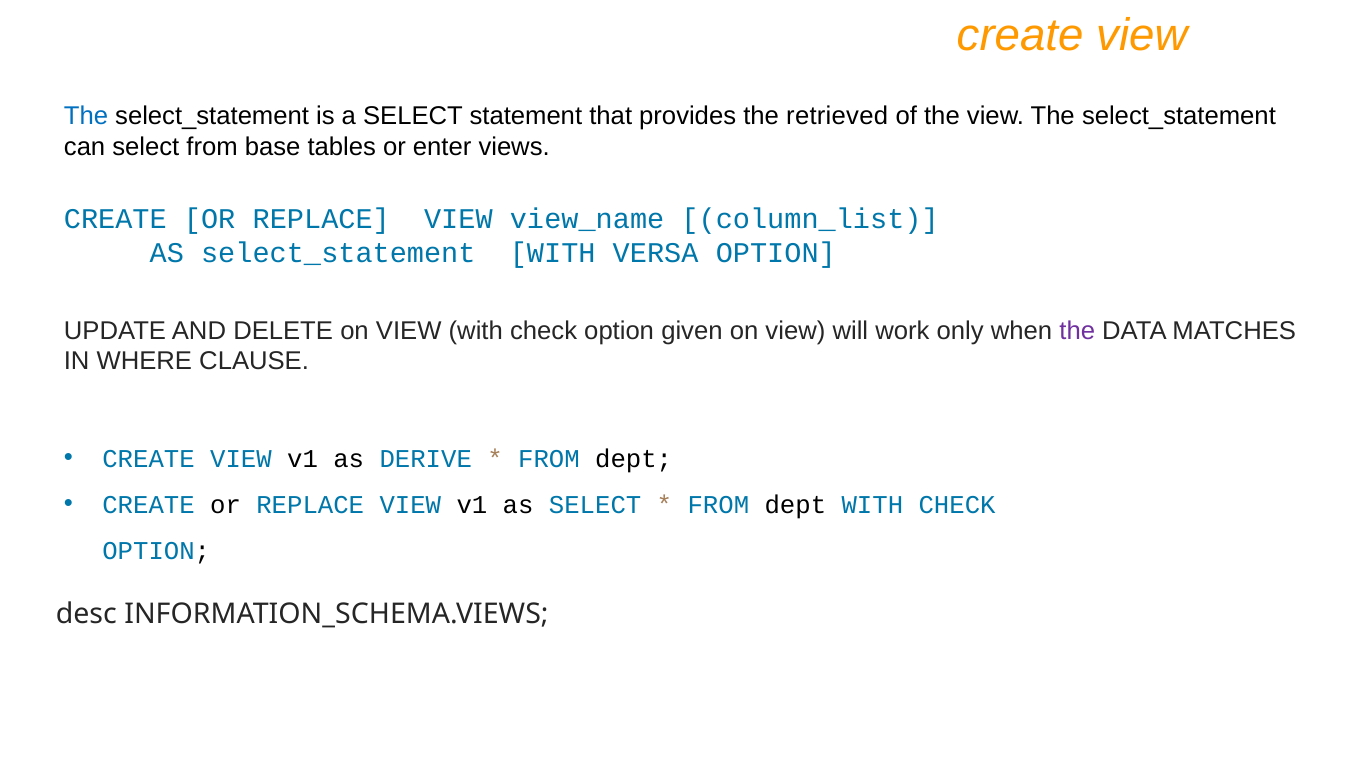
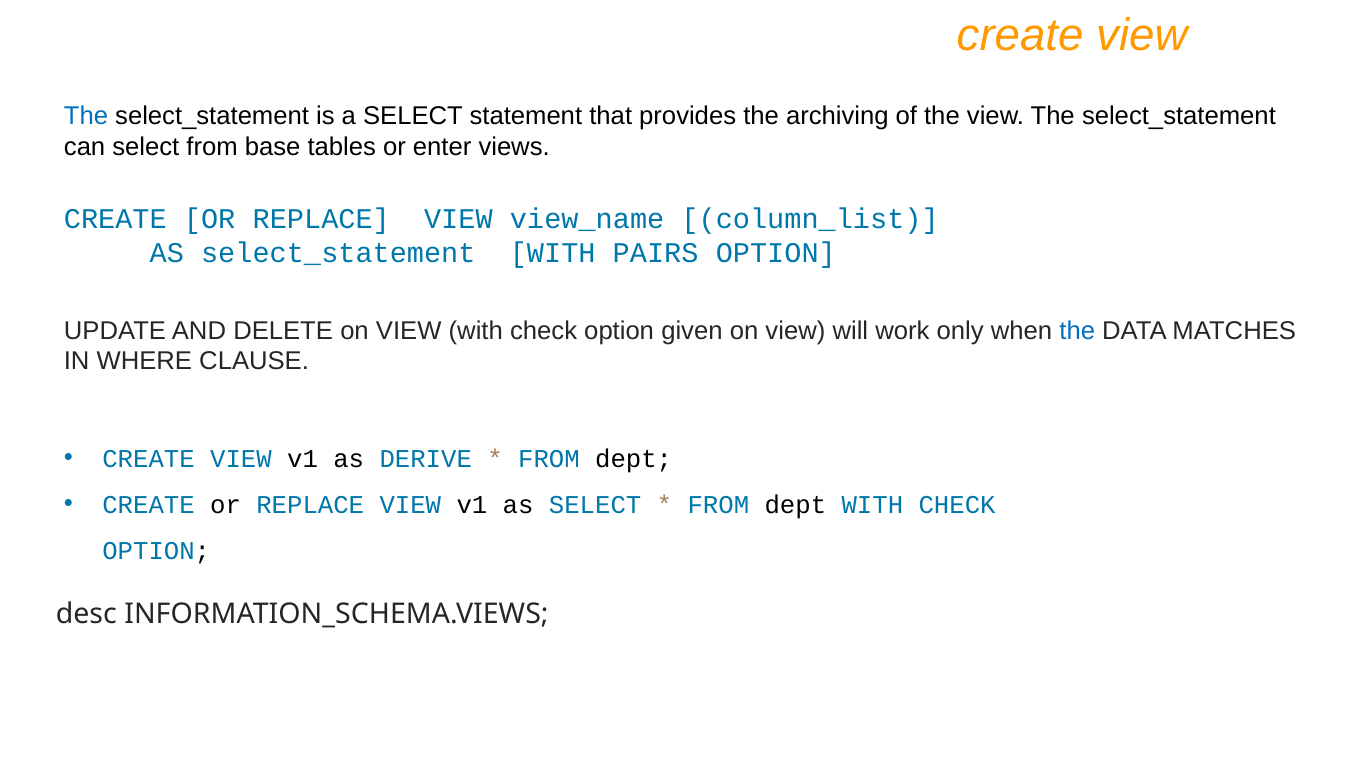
retrieved: retrieved -> archiving (837, 116)
VERSA: VERSA -> PAIRS (656, 254)
the colour: purple -> blue (1077, 331)
